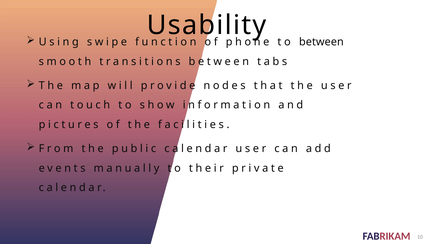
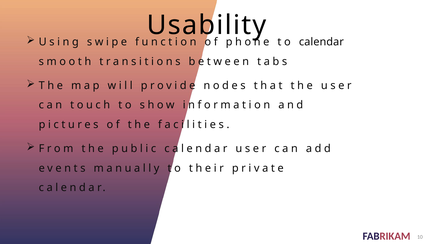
between: between -> calendar (321, 42)
